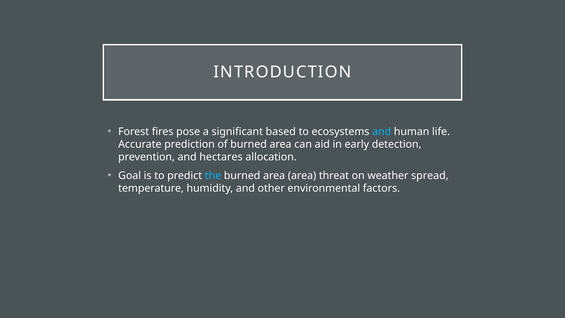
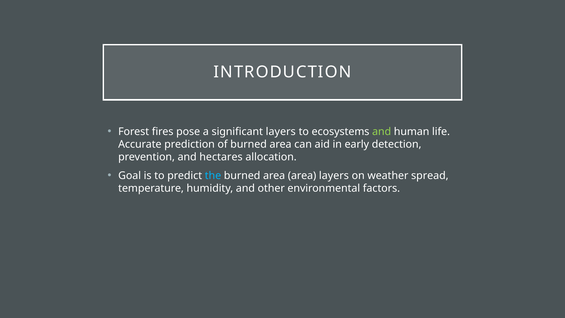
significant based: based -> layers (281, 131)
and colour: light blue -> light green (382, 131)
area threat: threat -> layers (334, 175)
